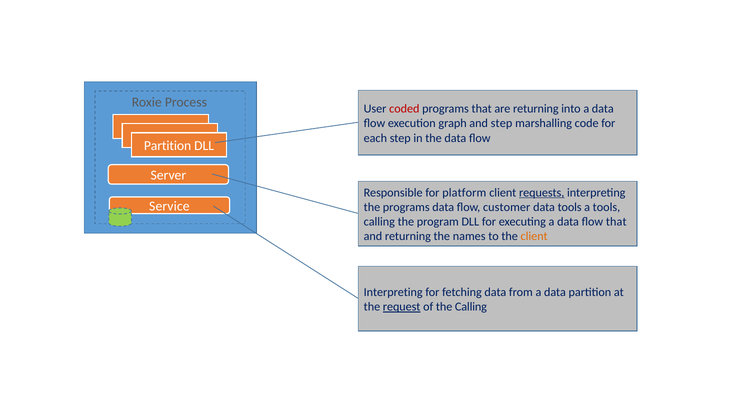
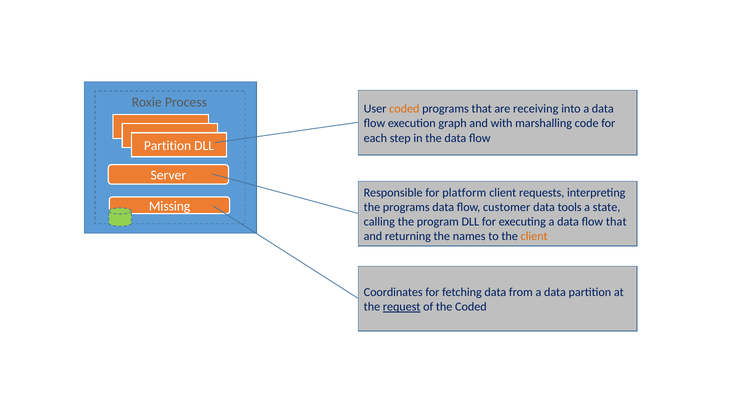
coded colour: red -> orange (404, 109)
are returning: returning -> receiving (536, 109)
and step: step -> with (502, 123)
requests underline: present -> none (542, 192)
Service: Service -> Missing (170, 206)
a tools: tools -> state (607, 207)
Interpreting: Interpreting -> Coordinates (393, 292)
the Calling: Calling -> Coded (471, 306)
